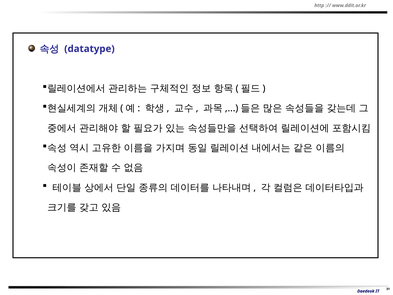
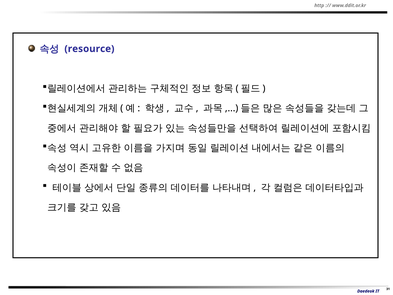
datatype: datatype -> resource (89, 49)
